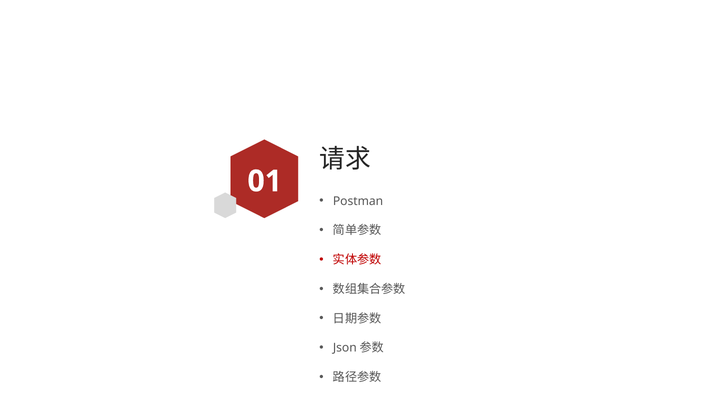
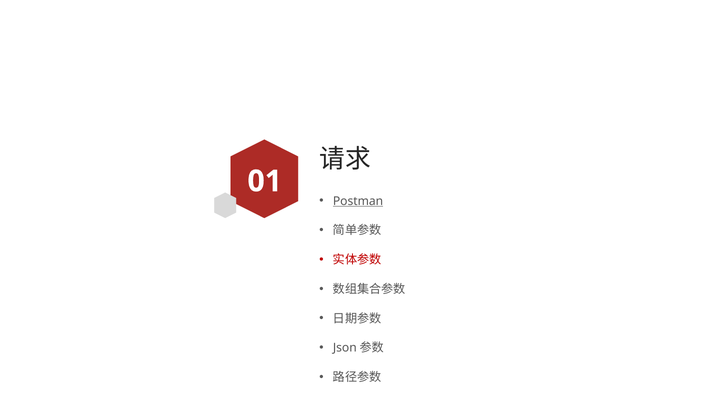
Postman underline: none -> present (358, 201)
